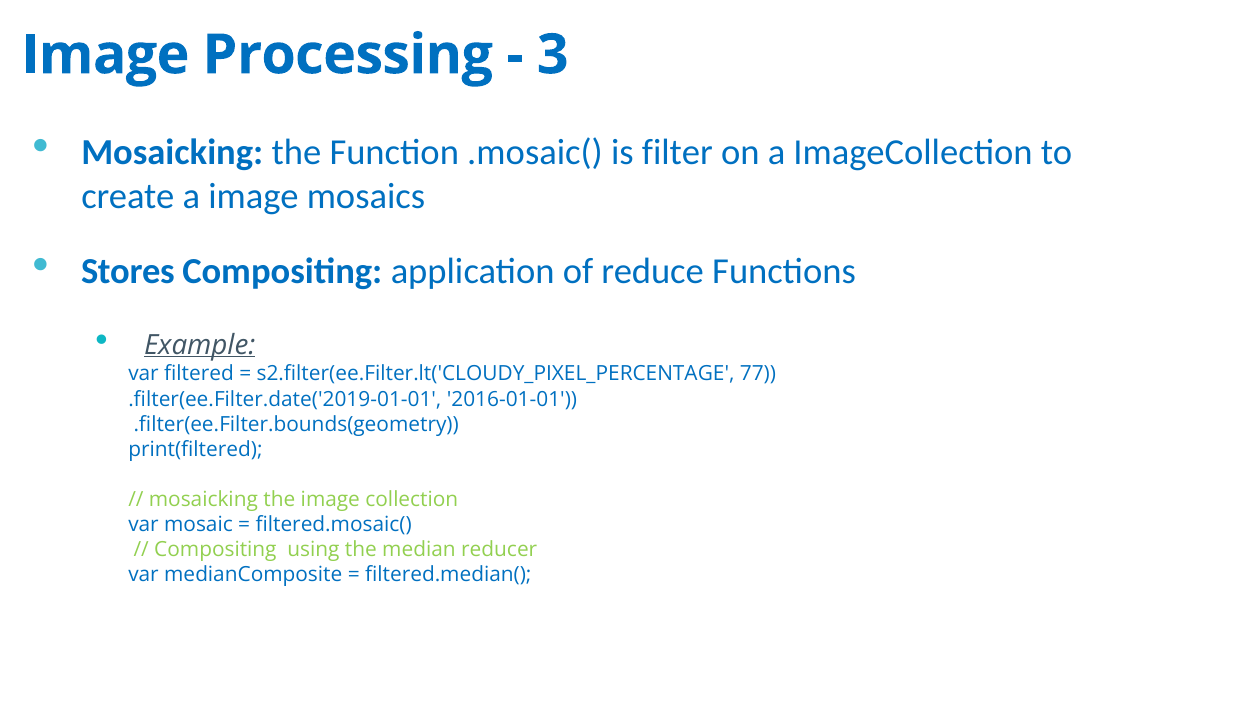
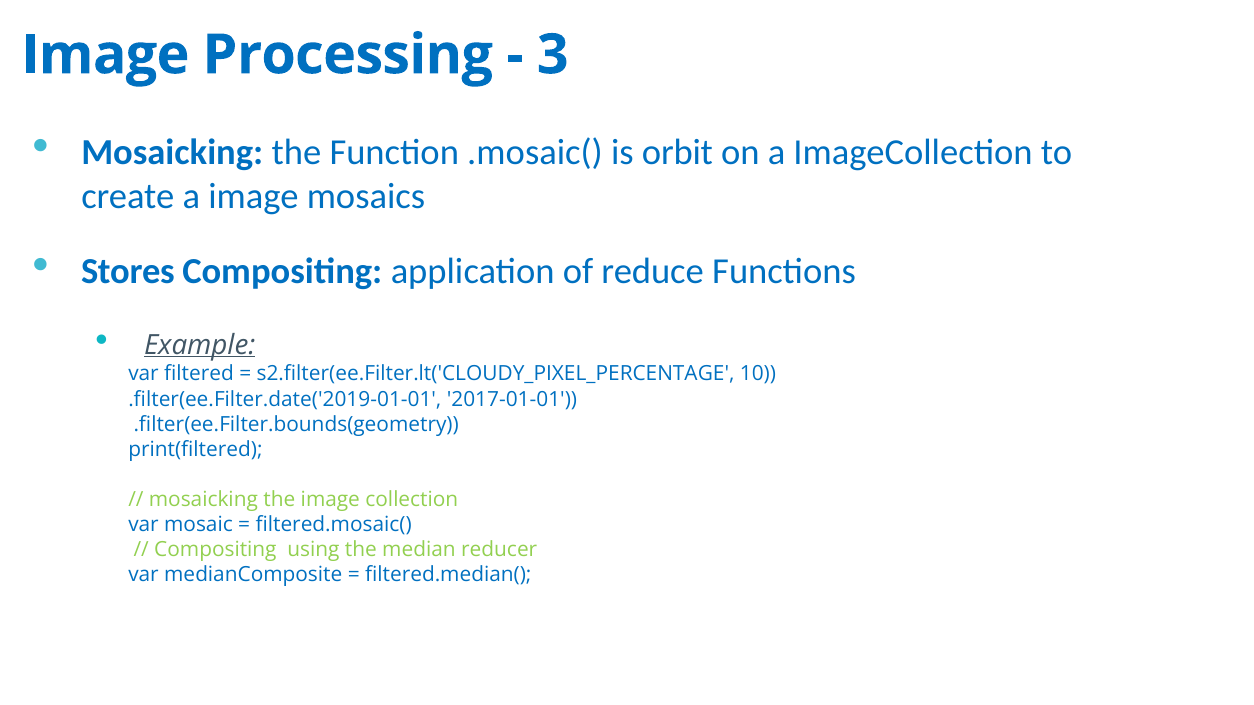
filter: filter -> orbit (677, 153)
77: 77 -> 10 (758, 374)
2016-01-01: 2016-01-01 -> 2017-01-01 (512, 399)
